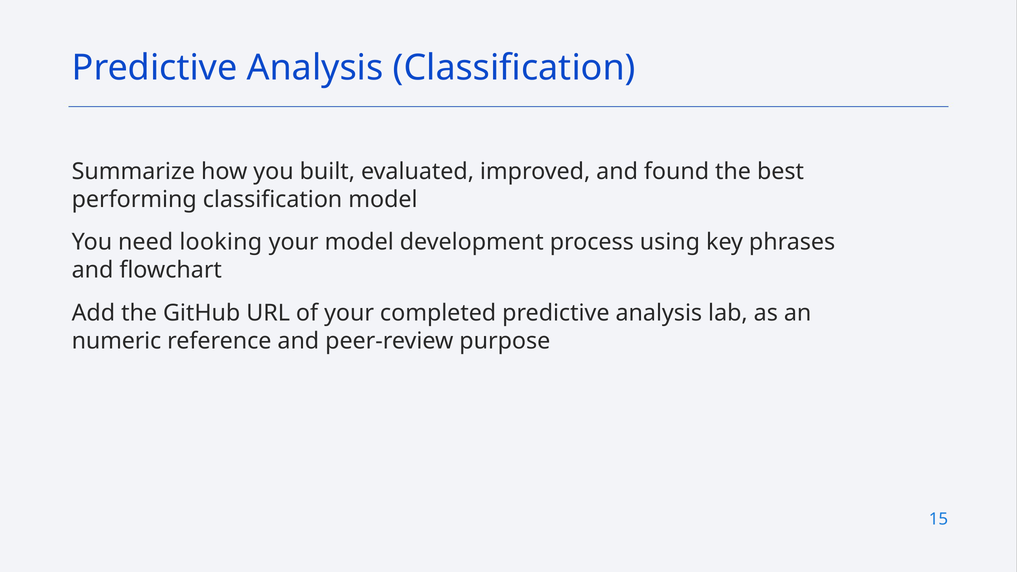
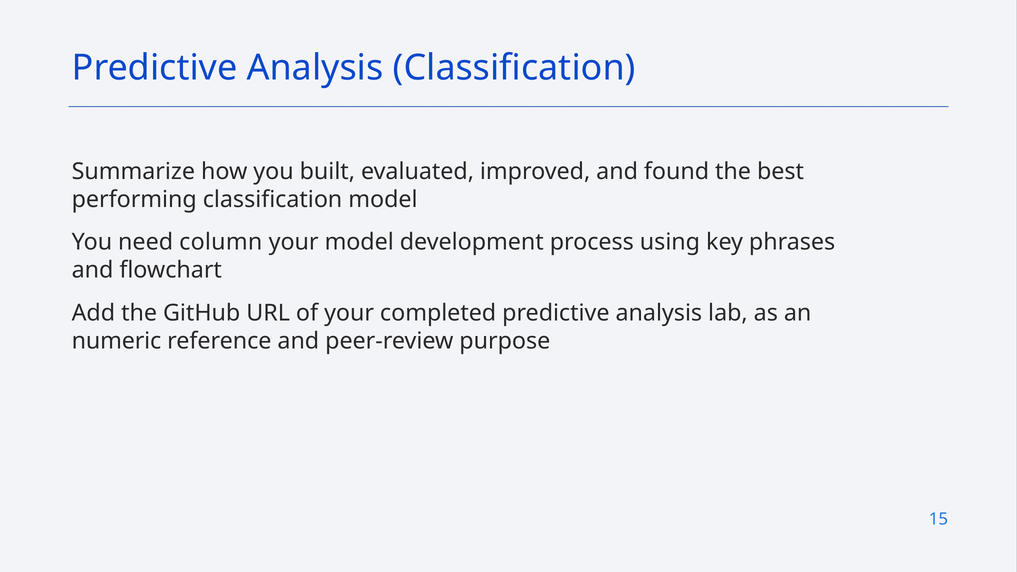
looking: looking -> column (221, 242)
